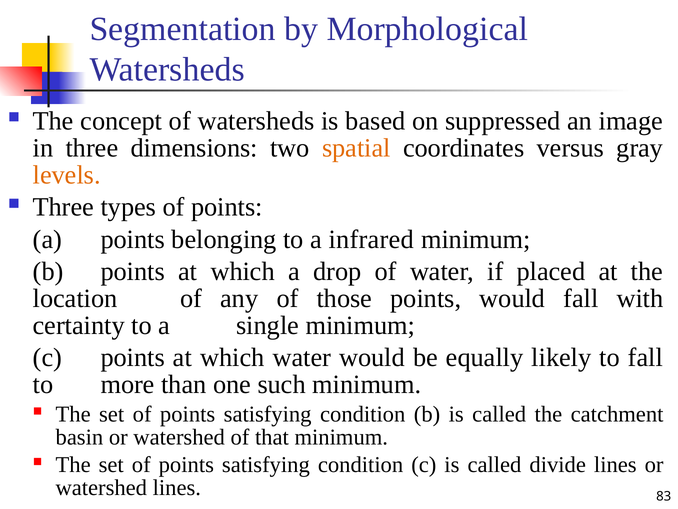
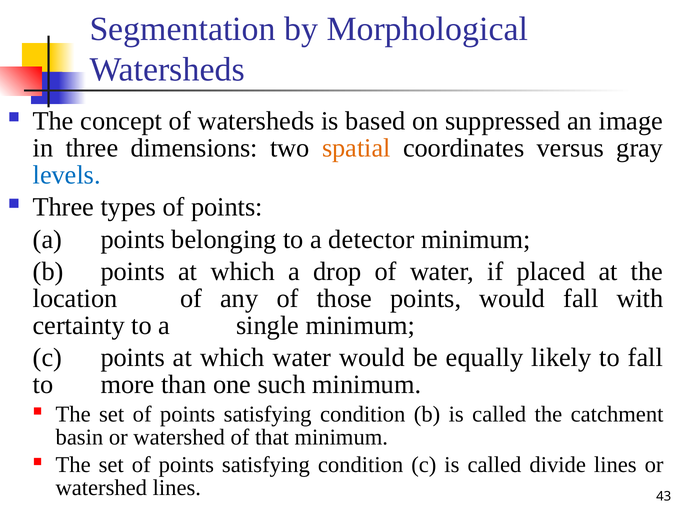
levels colour: orange -> blue (67, 175)
infrared: infrared -> detector (371, 239)
83: 83 -> 43 (664, 496)
